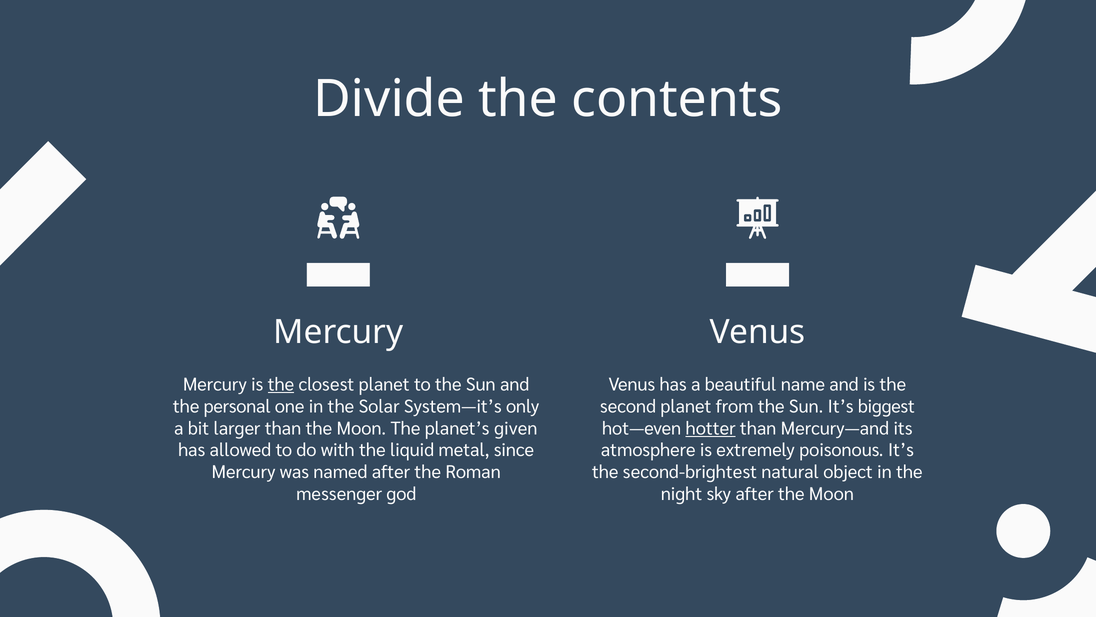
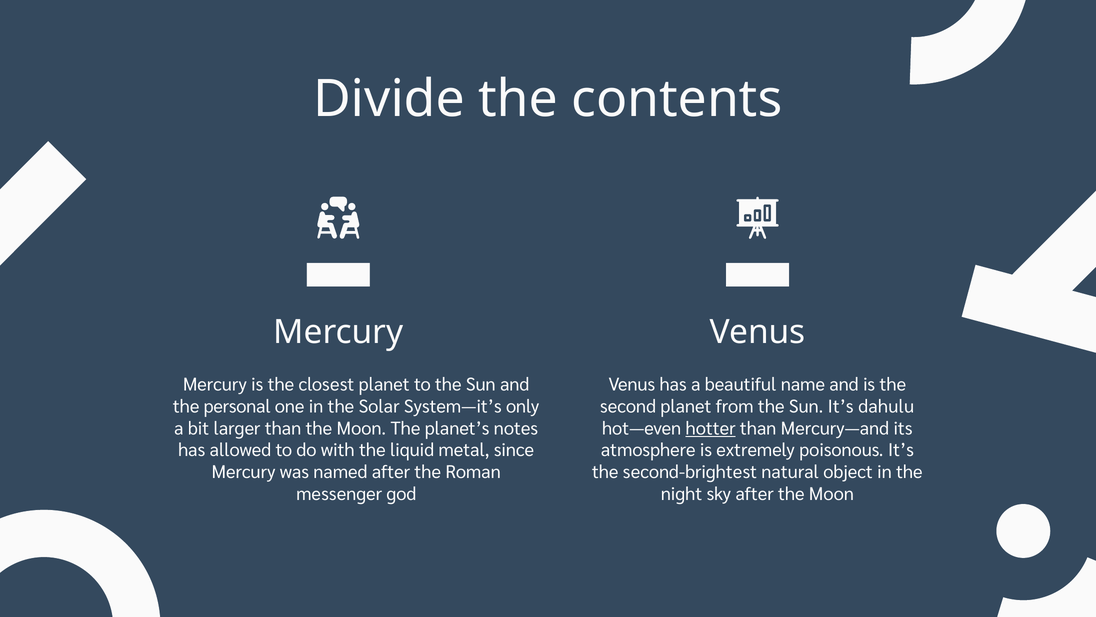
the underline: present -> none (281, 384)
biggest: biggest -> dahulu (886, 406)
given: given -> notes (516, 428)
